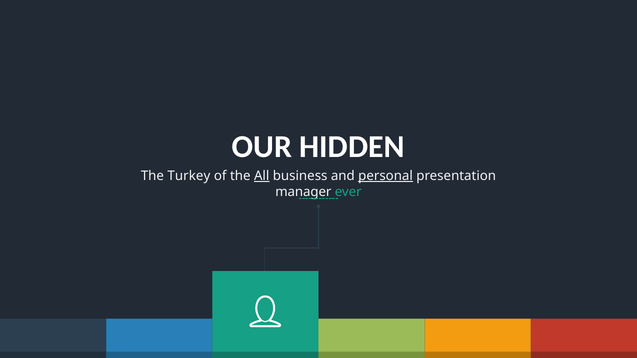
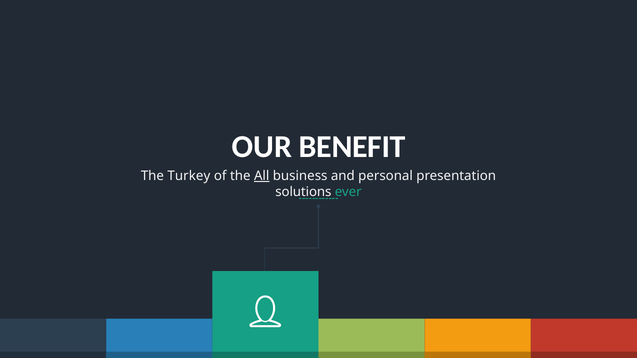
HIDDEN: HIDDEN -> BENEFIT (352, 147)
personal underline: present -> none (386, 176)
manager: manager -> solutions (303, 192)
